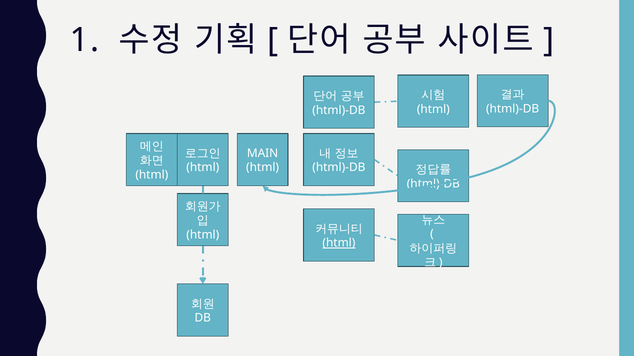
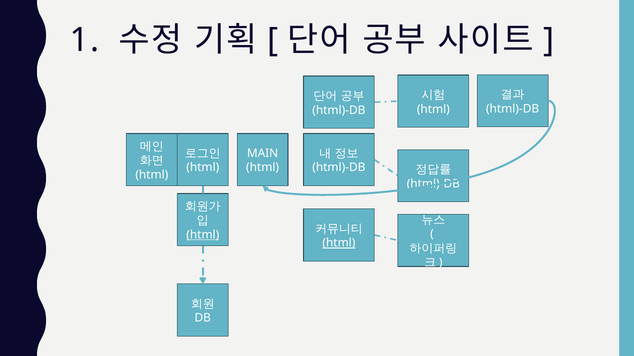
html underline: none -> present (203, 235)
